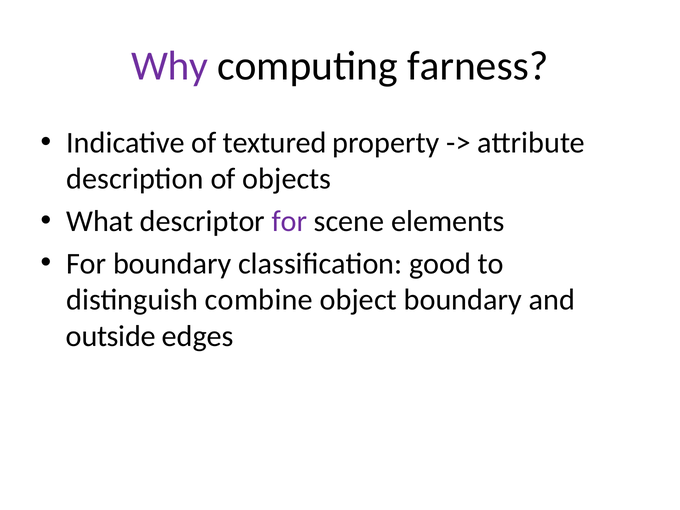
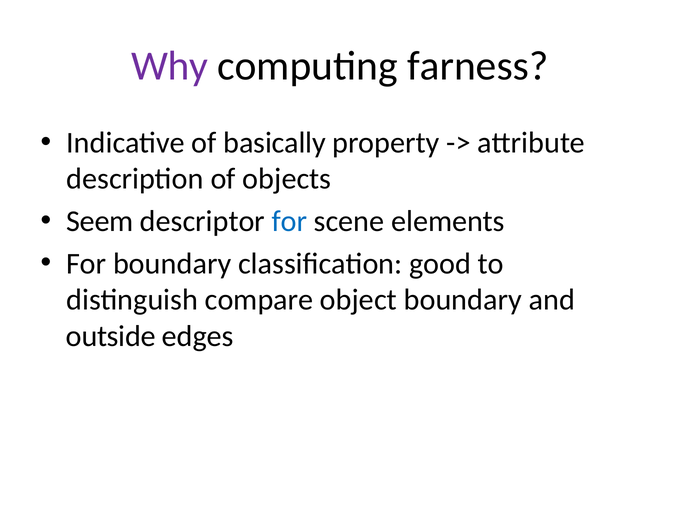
textured: textured -> basically (275, 143)
What: What -> Seem (100, 221)
for colour: purple -> blue (289, 221)
combine: combine -> compare (259, 300)
